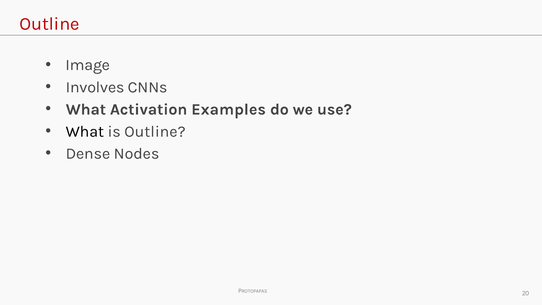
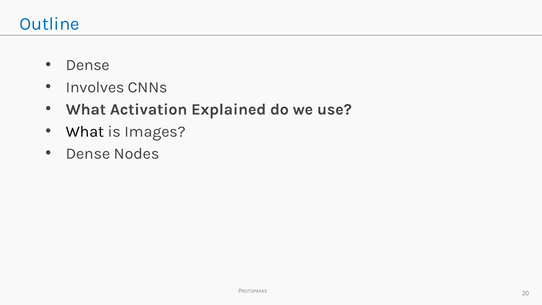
Outline colour: red -> blue (50, 24)
Image: Image -> Dense (88, 65)
Examples: Examples -> Explained (229, 109)
is Outline: Outline -> Images (155, 131)
